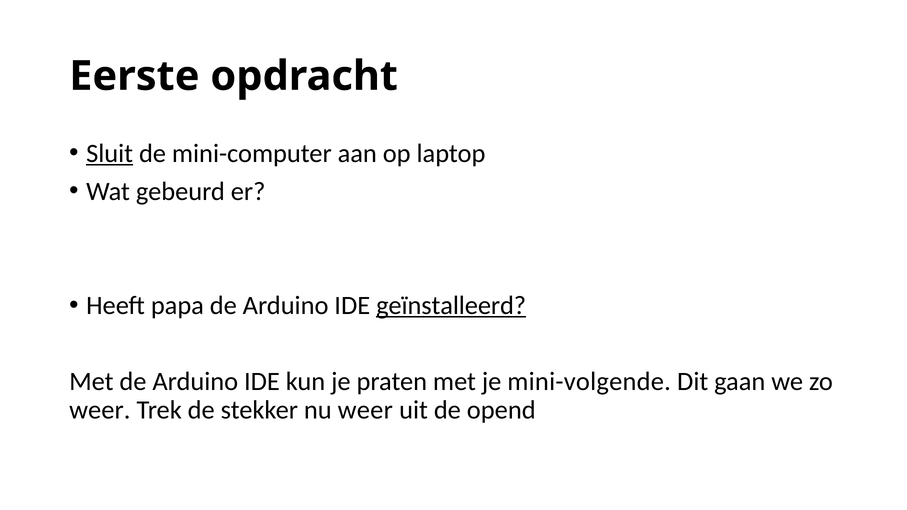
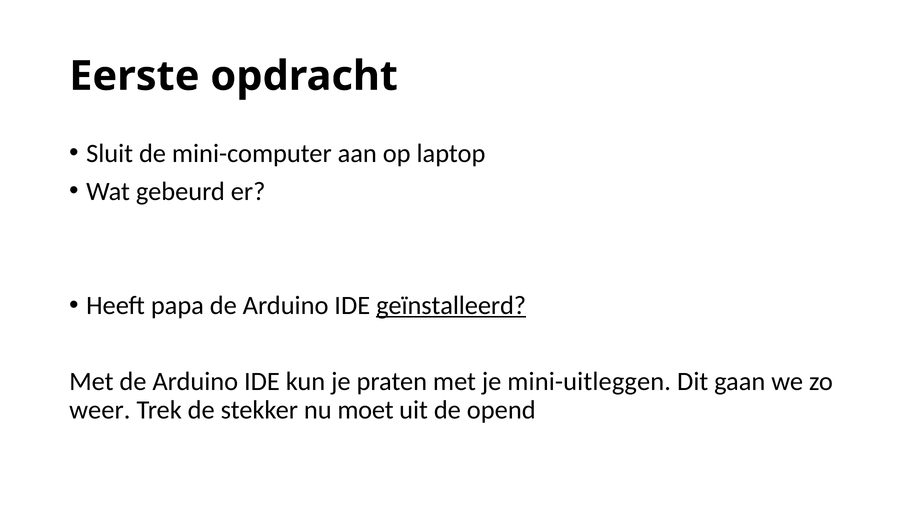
Sluit underline: present -> none (110, 153)
mini-volgende: mini-volgende -> mini-uitleggen (589, 382)
nu weer: weer -> moet (366, 410)
